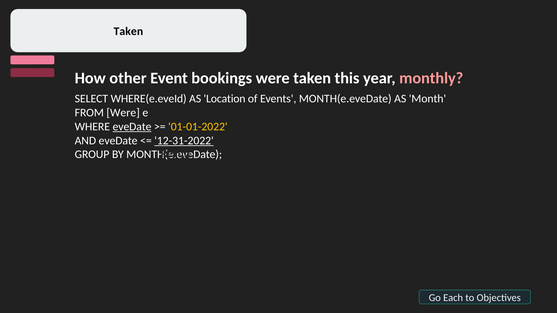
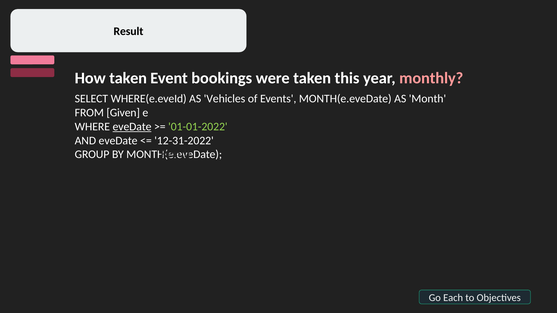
Taken: Taken -> Result (128, 31)
How other: other -> taken (128, 78)
Location: Location -> Vehicles (225, 99)
FROM Were: Were -> Given (123, 113)
01-01-2022 colour: yellow -> light green (198, 127)
12-31-2022 underline: present -> none (184, 141)
